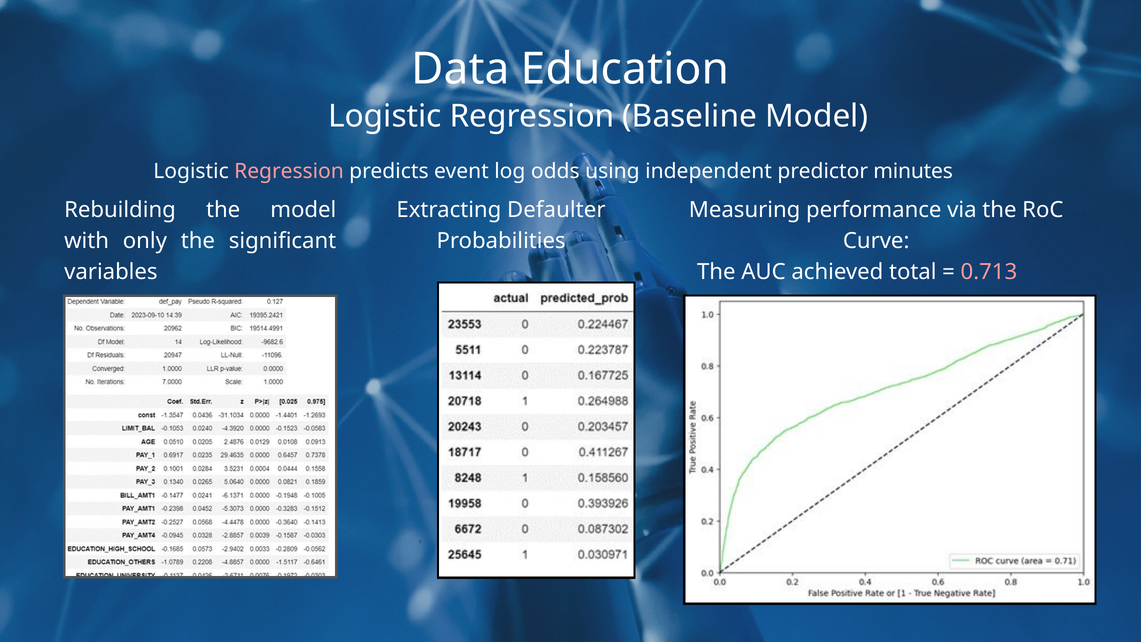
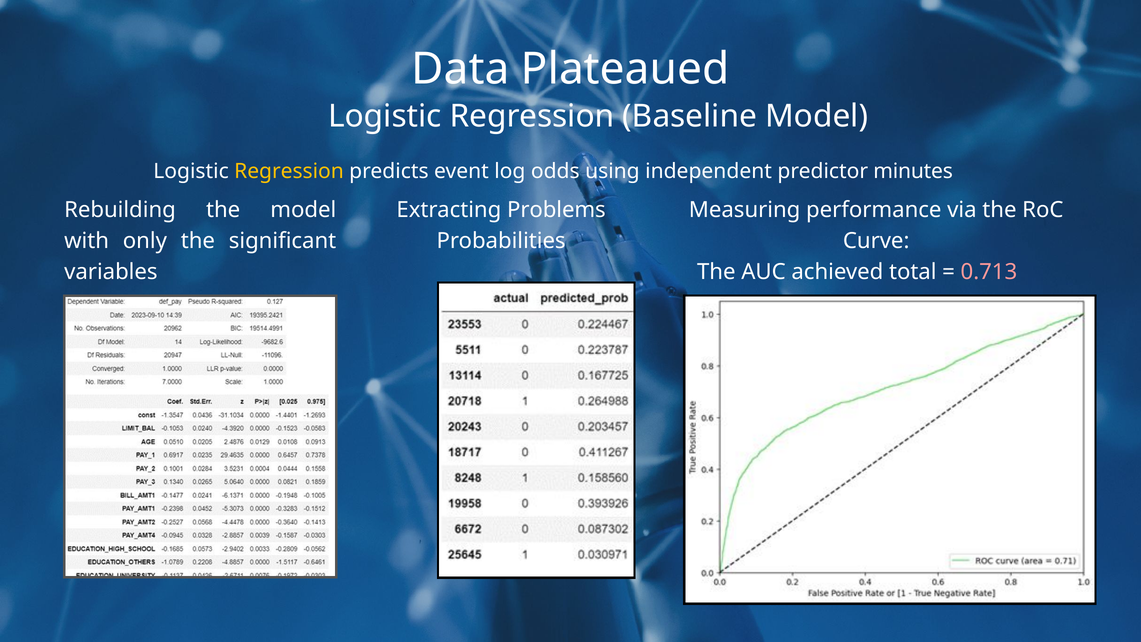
Education: Education -> Plateaued (625, 69)
Regression colour: pink -> yellow (289, 171)
Defaulter: Defaulter -> Problems (556, 210)
